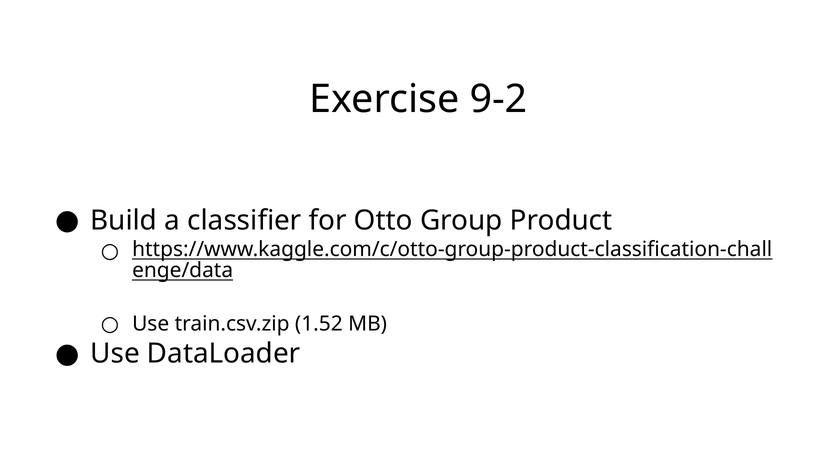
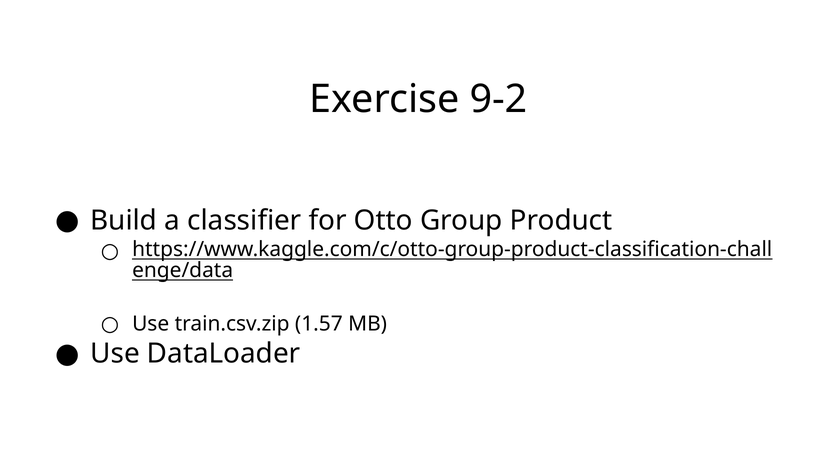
1.52: 1.52 -> 1.57 (319, 324)
